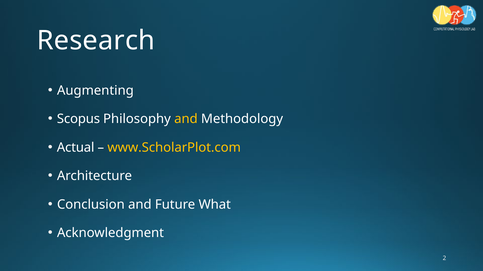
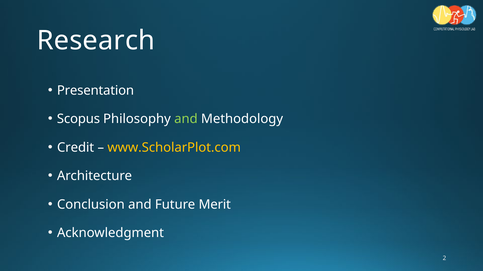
Augmenting: Augmenting -> Presentation (96, 91)
and colour: yellow -> light green (186, 119)
Actual: Actual -> Credit (76, 148)
What: What -> Merit (215, 205)
